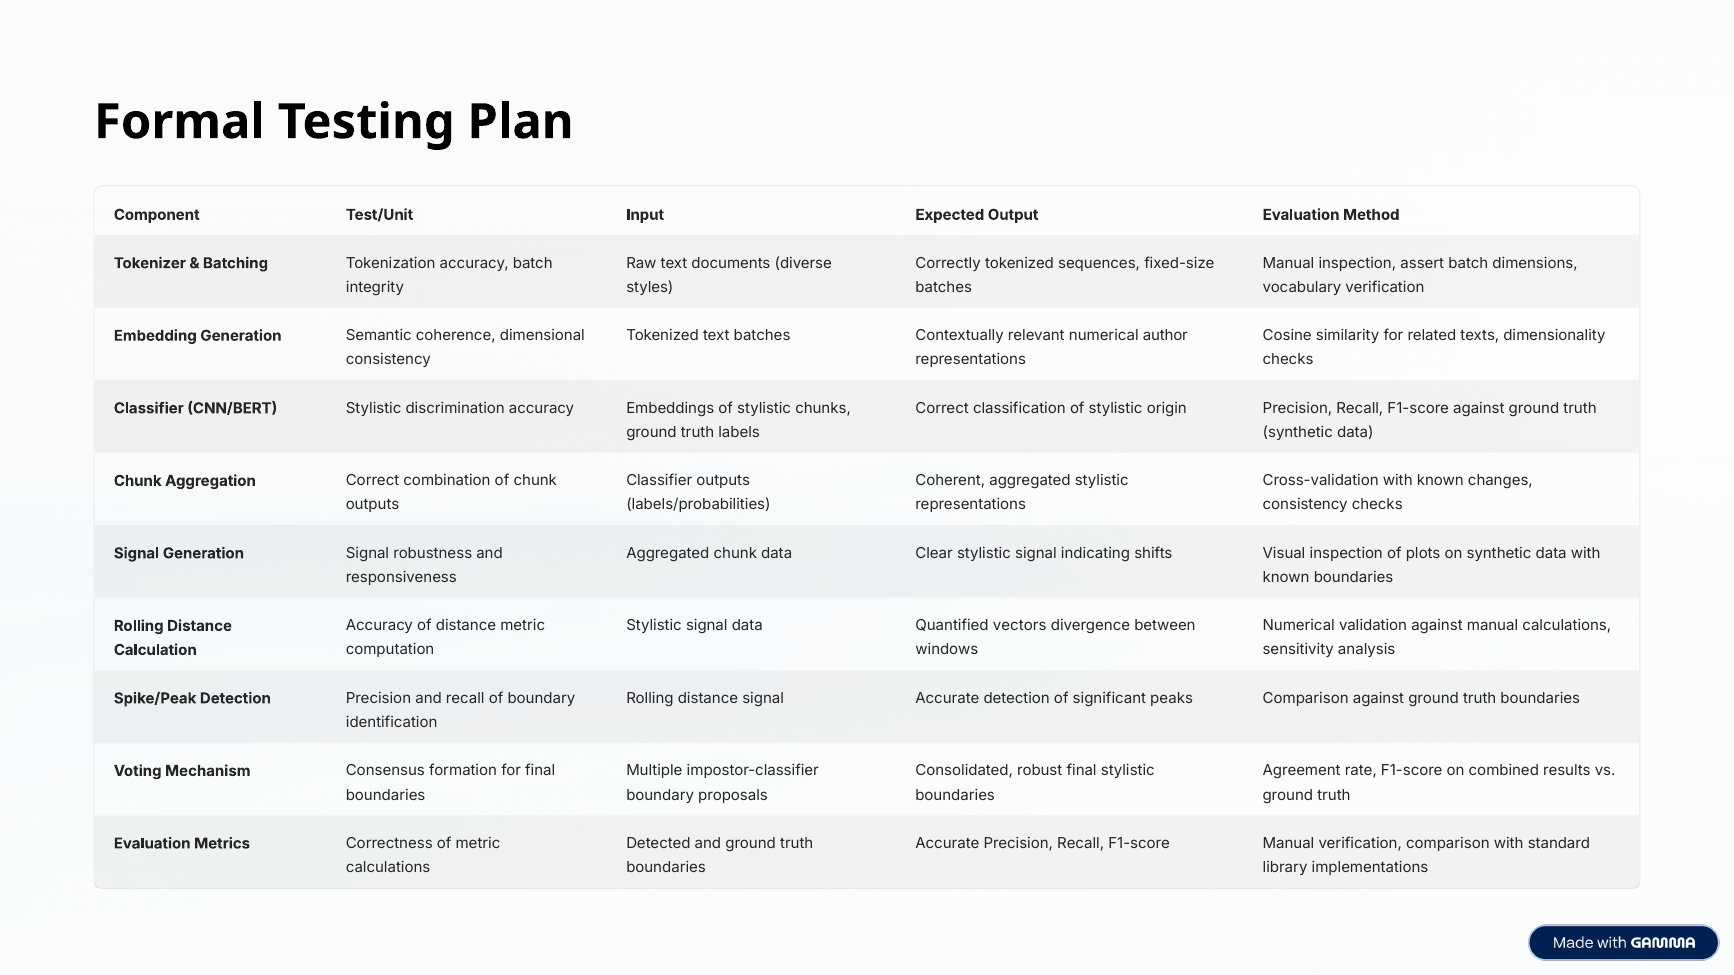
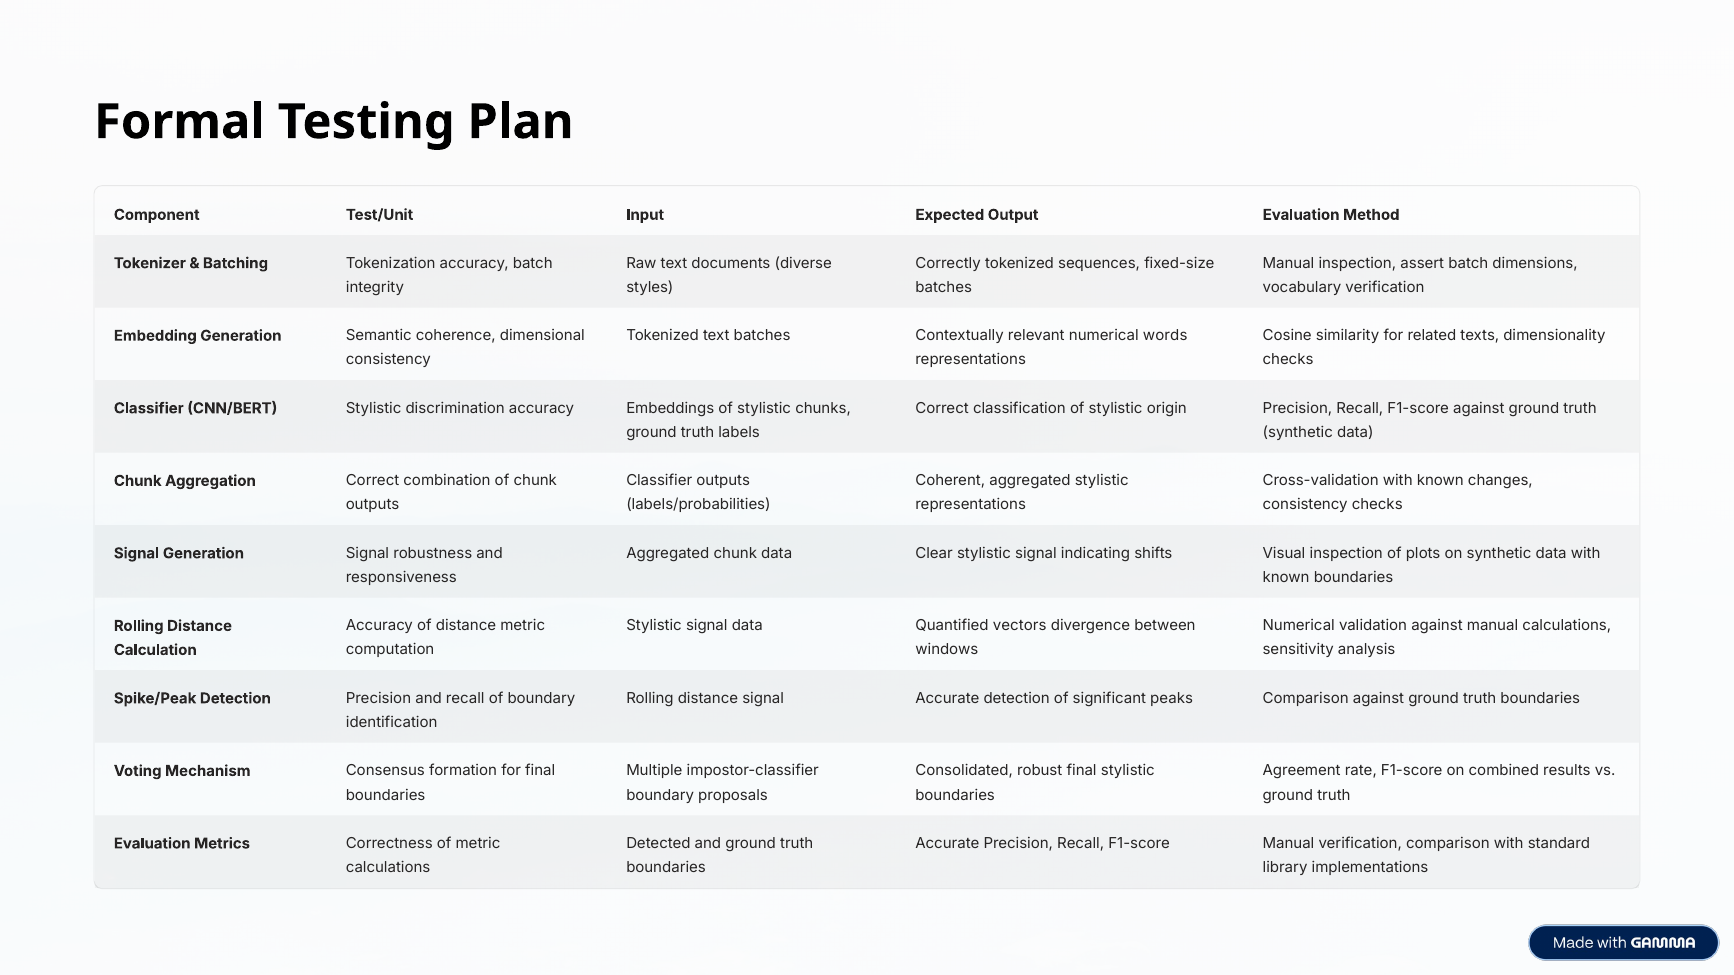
author: author -> words (1165, 336)
